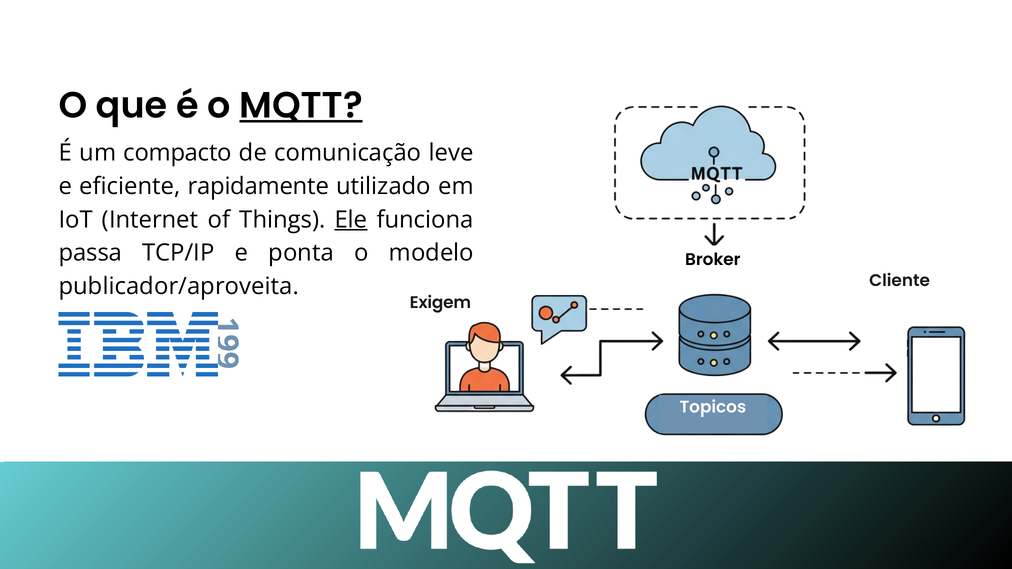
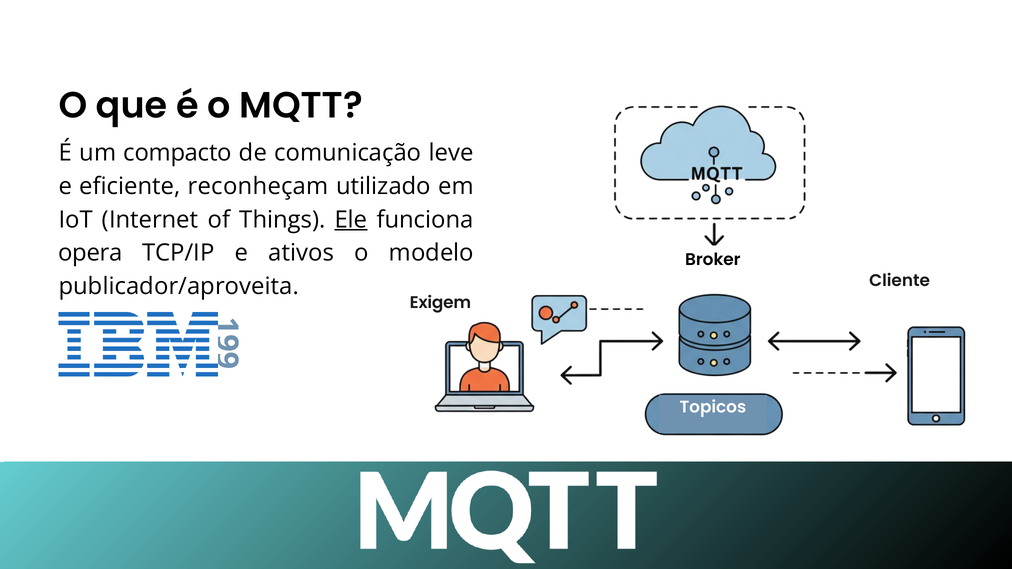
MQTT underline: present -> none (301, 106)
rapidamente: rapidamente -> reconheçam (258, 186)
passa: passa -> opera (90, 253)
ponta: ponta -> ativos (301, 253)
